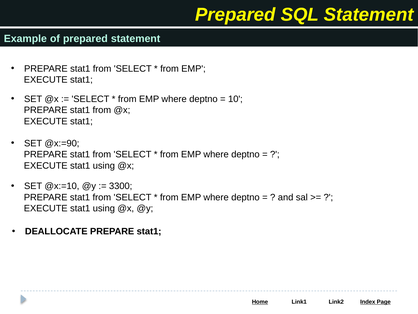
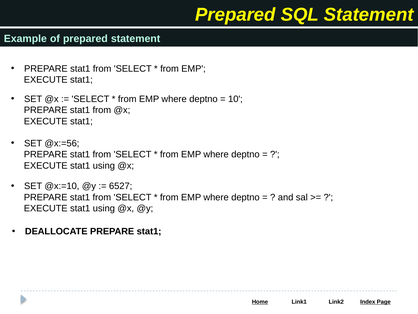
@x:=90: @x:=90 -> @x:=56 (62, 143)
3300: 3300 -> 6527 (121, 186)
